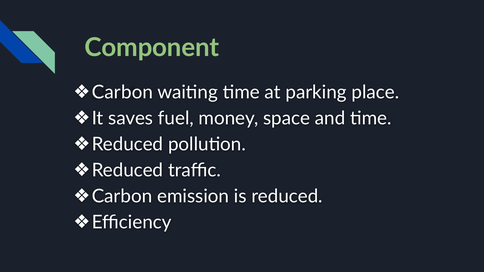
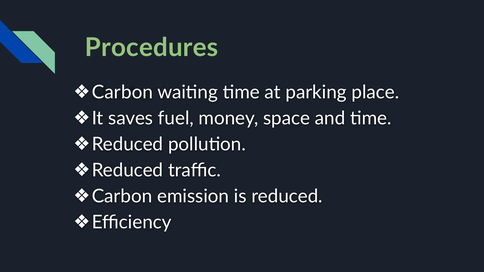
Component: Component -> Procedures (152, 48)
